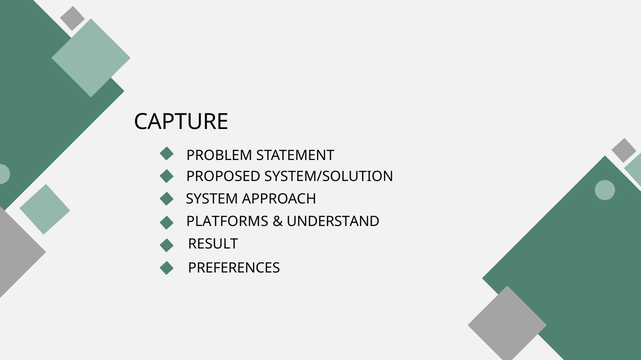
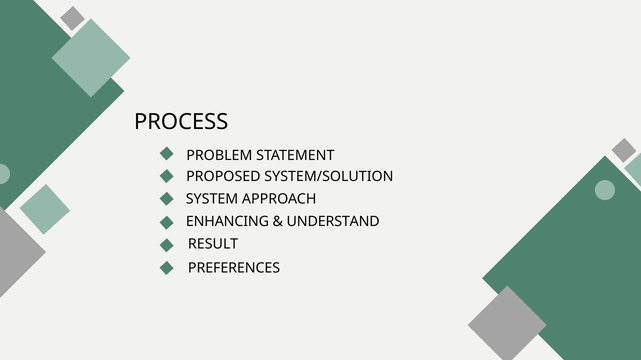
CAPTURE: CAPTURE -> PROCESS (181, 122)
PLATFORMS: PLATFORMS -> ENHANCING (227, 222)
